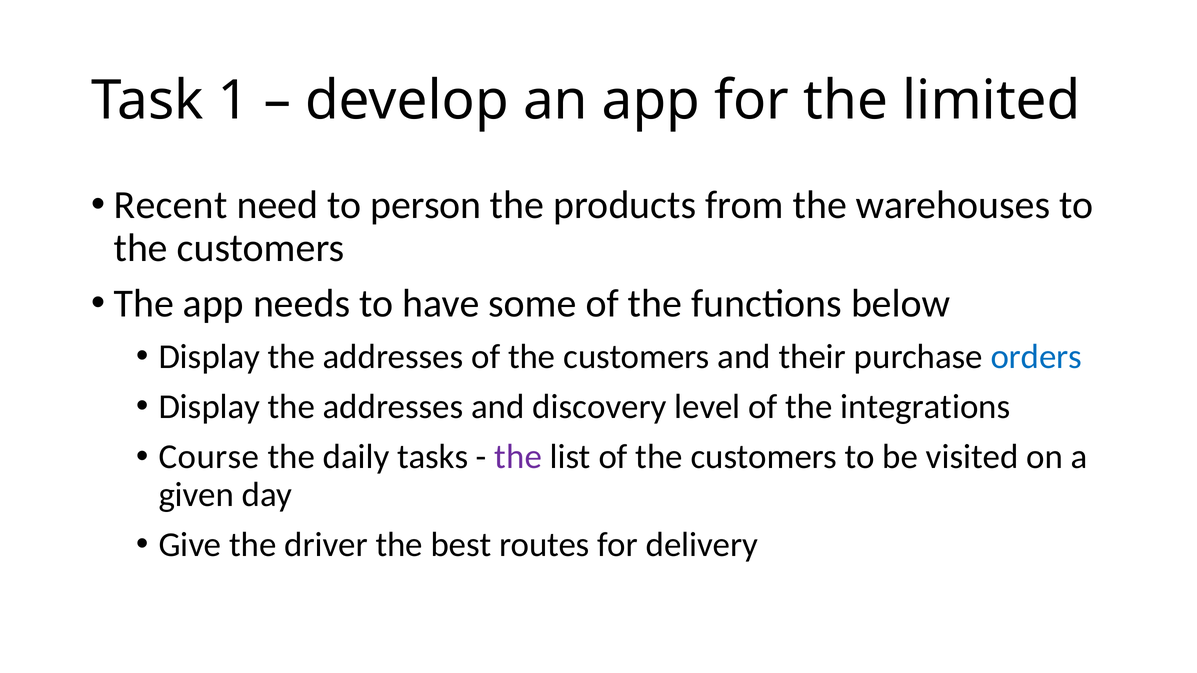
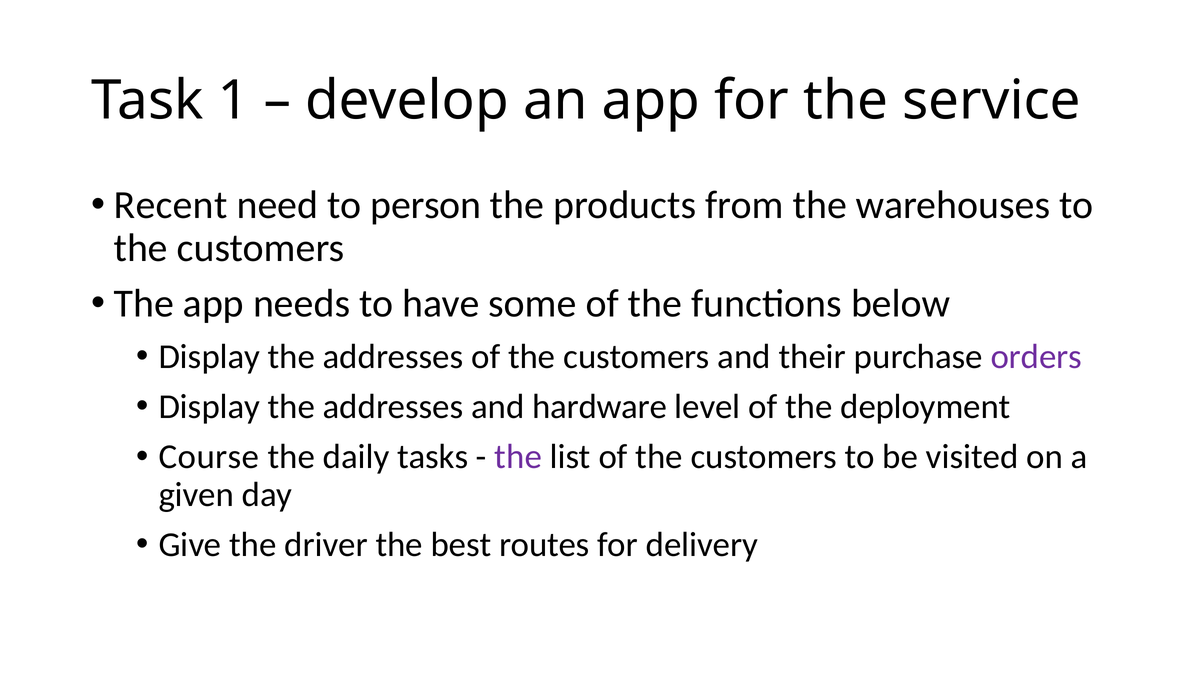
limited: limited -> service (991, 101)
orders colour: blue -> purple (1036, 357)
discovery: discovery -> hardware (600, 407)
integrations: integrations -> deployment (925, 407)
